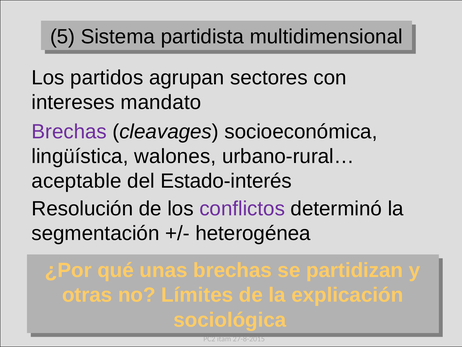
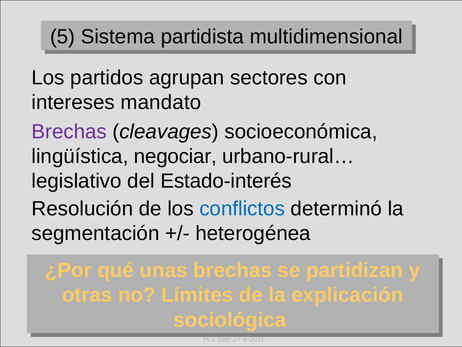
walones: walones -> negociar (175, 156)
aceptable: aceptable -> legislativo (77, 181)
conflictos colour: purple -> blue (242, 209)
